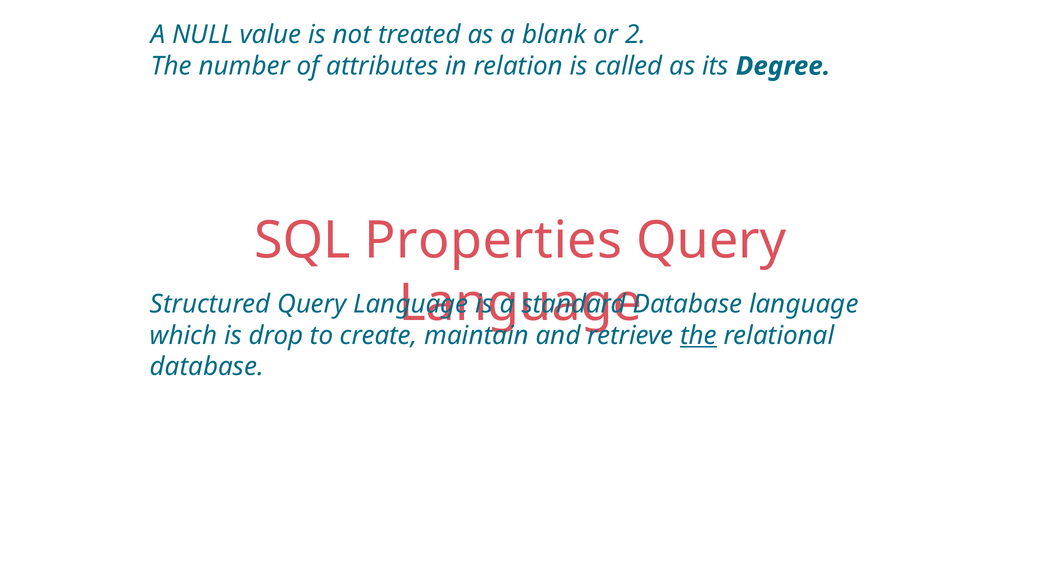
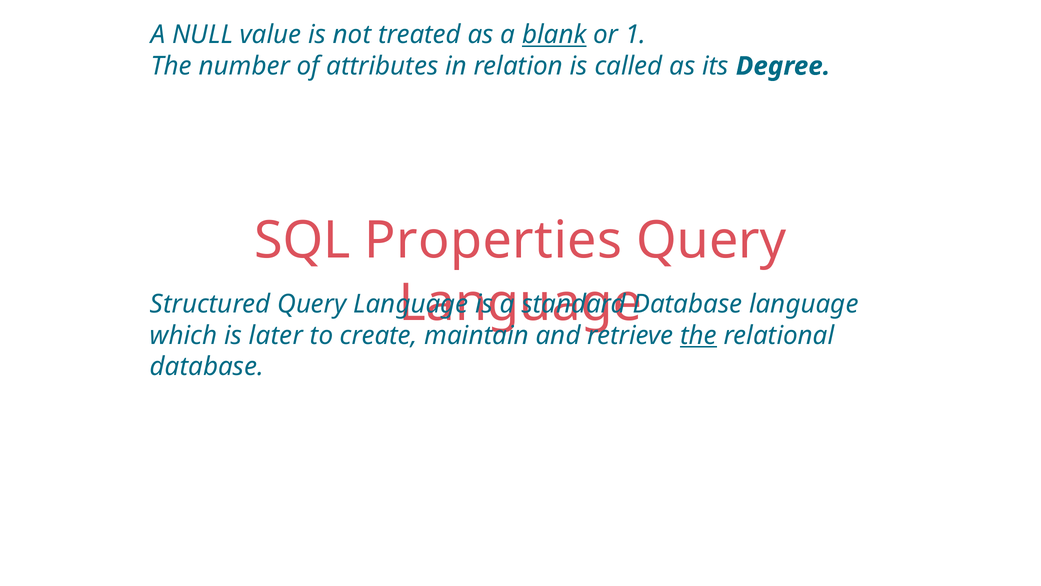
blank underline: none -> present (554, 35)
2: 2 -> 1 (636, 35)
drop: drop -> later (276, 335)
